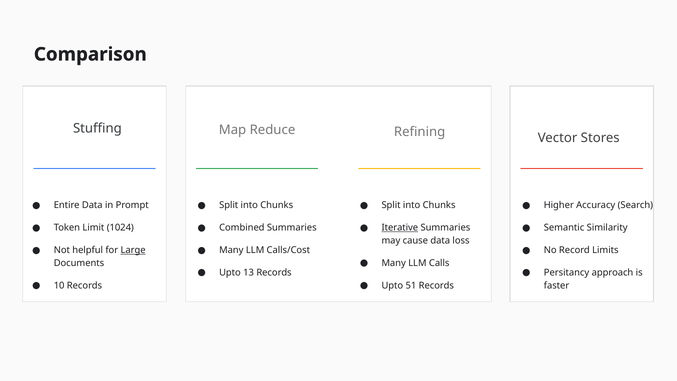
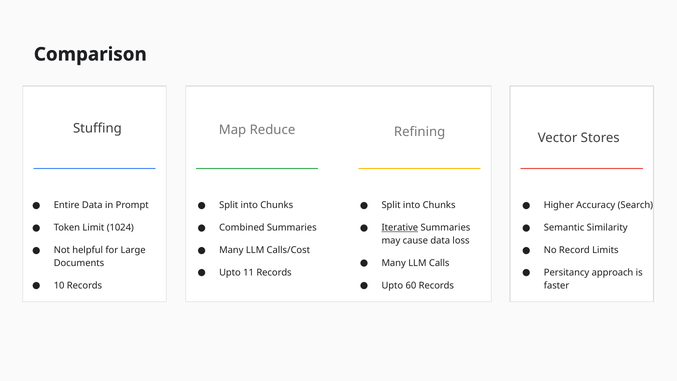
Large underline: present -> none (133, 250)
13: 13 -> 11 (249, 272)
51: 51 -> 60 (411, 285)
